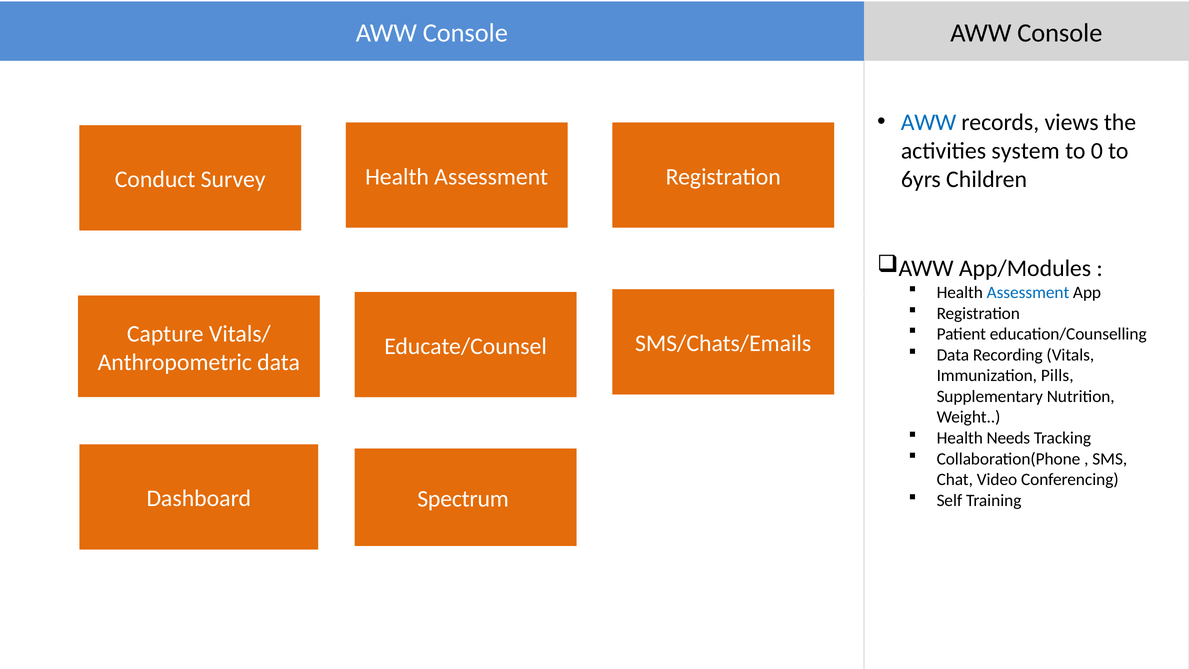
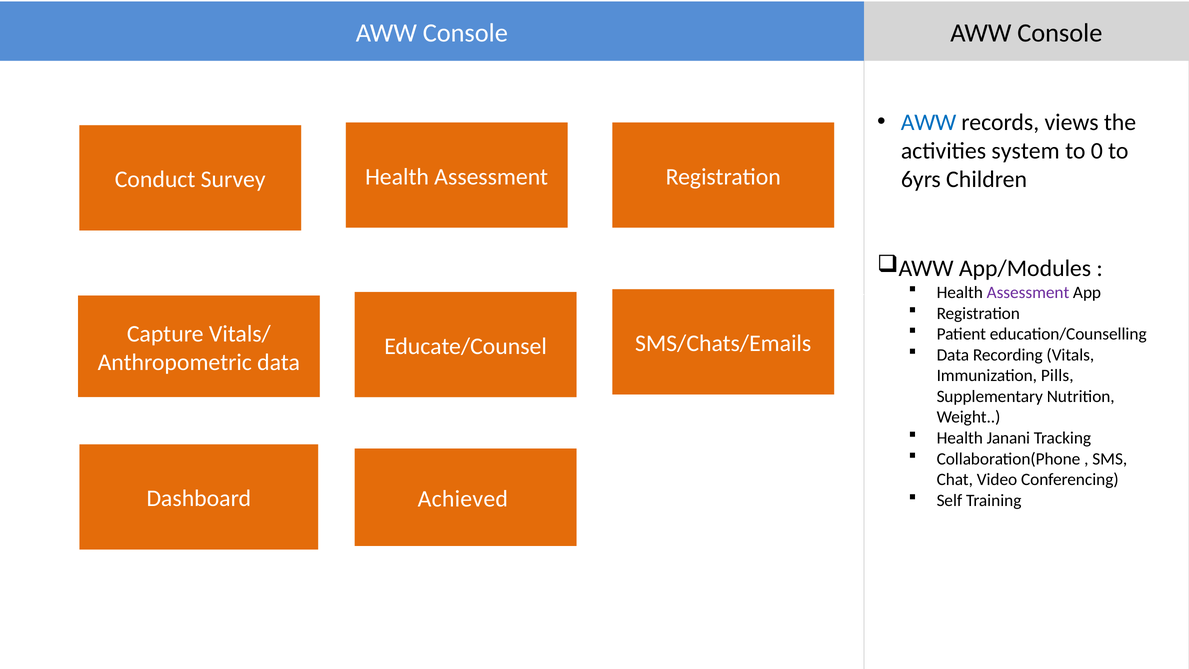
Assessment colour: blue -> purple (1028, 292)
Needs: Needs -> Janani (1008, 438)
Spectrum: Spectrum -> Achieved (463, 499)
